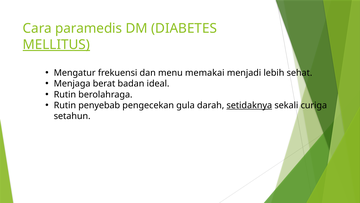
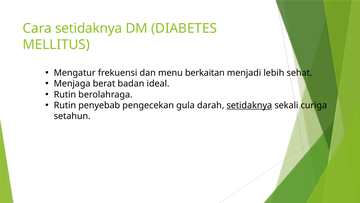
Cara paramedis: paramedis -> setidaknya (89, 28)
MELLITUS underline: present -> none (56, 45)
memakai: memakai -> berkaitan (205, 73)
